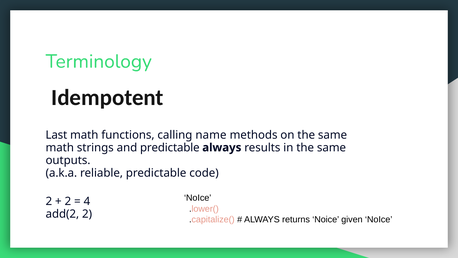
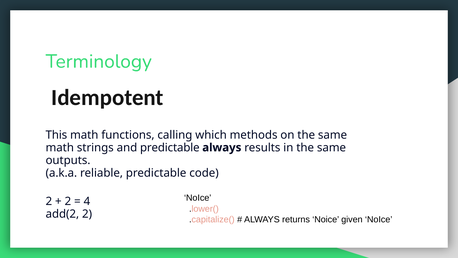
Last: Last -> This (56, 135)
name: name -> which (211, 135)
